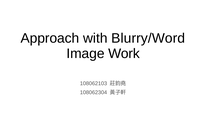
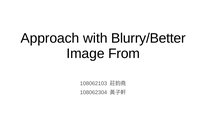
Blurry/Word: Blurry/Word -> Blurry/Better (148, 38)
Work: Work -> From (124, 53)
